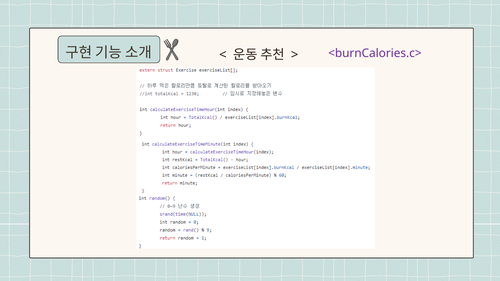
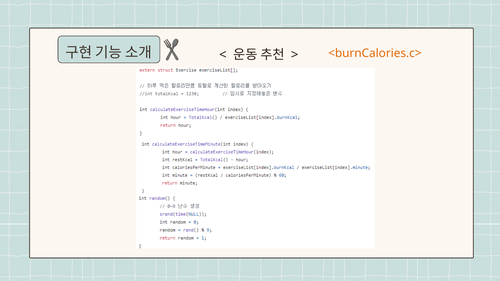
<burnCalories.c> colour: purple -> orange (375, 53)
